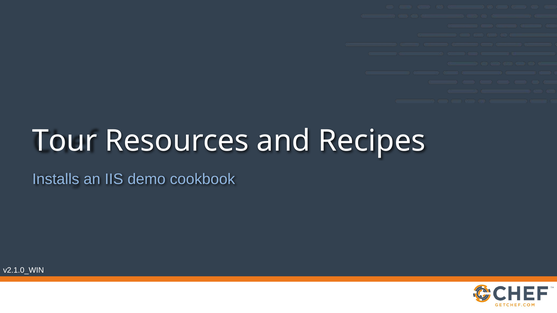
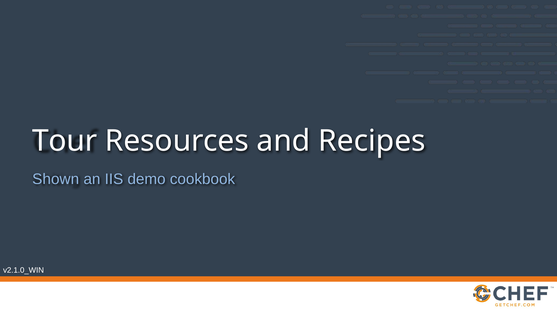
Installs: Installs -> Shown (56, 179)
